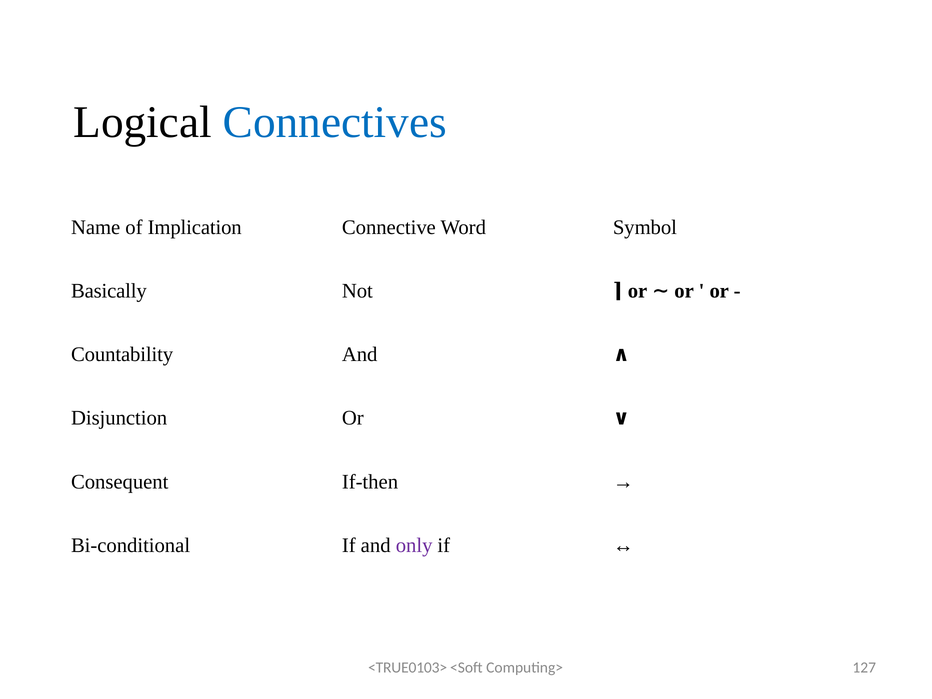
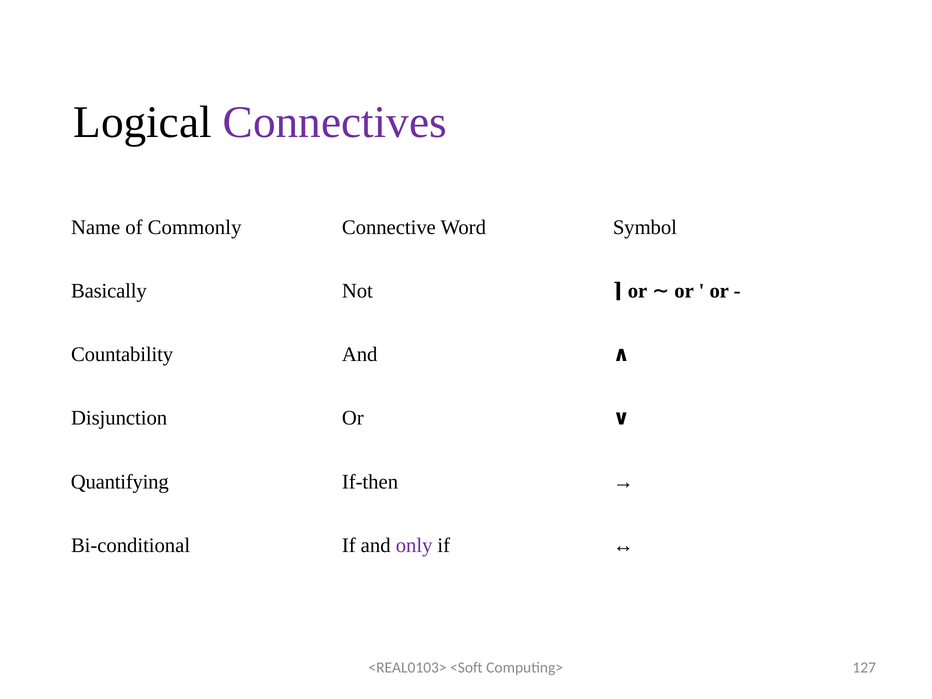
Connectives colour: blue -> purple (335, 122)
Implication: Implication -> Commonly (195, 227)
Consequent: Consequent -> Quantifying (120, 482)
<TRUE0103>: <TRUE0103> -> <REAL0103> (408, 667)
